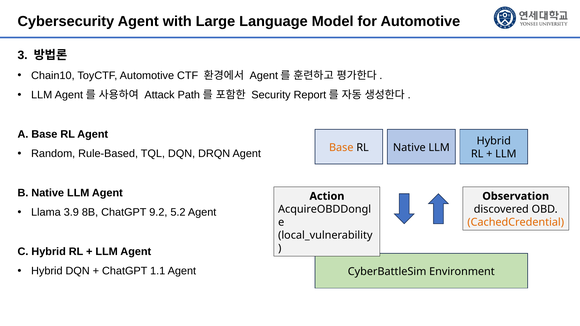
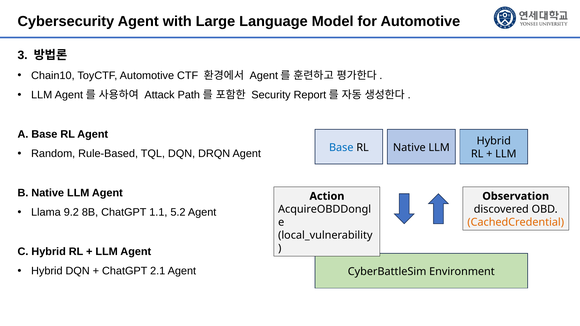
Base colour: orange -> blue (341, 148)
3.9: 3.9 -> 9.2 (71, 213)
9.2: 9.2 -> 1.1 (158, 213)
1.1: 1.1 -> 2.1 (158, 271)
